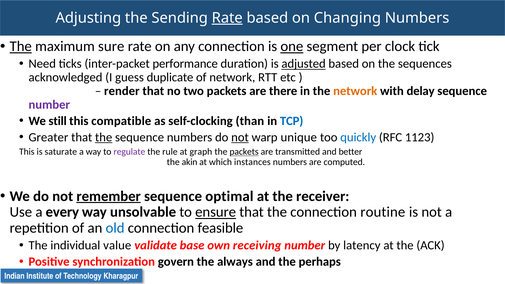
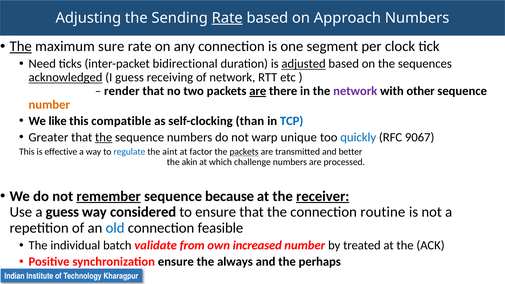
Changing: Changing -> Approach (347, 18)
one underline: present -> none (292, 46)
performance: performance -> bidirectional (185, 64)
acknowledged underline: none -> present (66, 77)
duplicate: duplicate -> receiving (170, 77)
are underline: none -> present (258, 91)
network colour: orange -> purple (355, 91)
delay: delay -> other (421, 91)
number colour: purple -> orange (49, 105)
still: still -> like (58, 121)
not underline: present -> none (240, 137)
1123: 1123 -> 9067 (420, 137)
saturate: saturate -> effective (61, 152)
regulate colour: purple -> blue (129, 152)
rule: rule -> aint (170, 152)
graph: graph -> factor (201, 152)
instances: instances -> challenge (252, 162)
computed: computed -> processed (344, 162)
optimal: optimal -> because (230, 196)
receiver underline: none -> present (323, 196)
a every: every -> guess (62, 212)
unsolvable: unsolvable -> considered (143, 212)
ensure underline: present -> none (216, 212)
value: value -> batch (117, 245)
base: base -> from (192, 245)
receiving: receiving -> increased (257, 245)
latency: latency -> treated (362, 245)
synchronization govern: govern -> ensure (176, 262)
